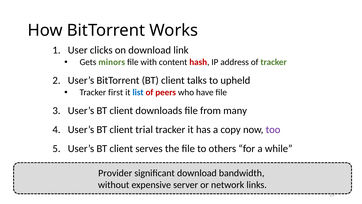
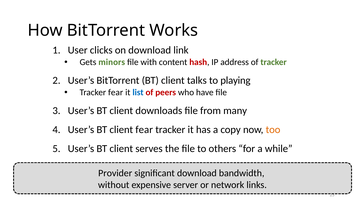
upheld: upheld -> playing (235, 80)
Tracker first: first -> fear (116, 92)
client trial: trial -> fear (144, 129)
too colour: purple -> orange (273, 129)
